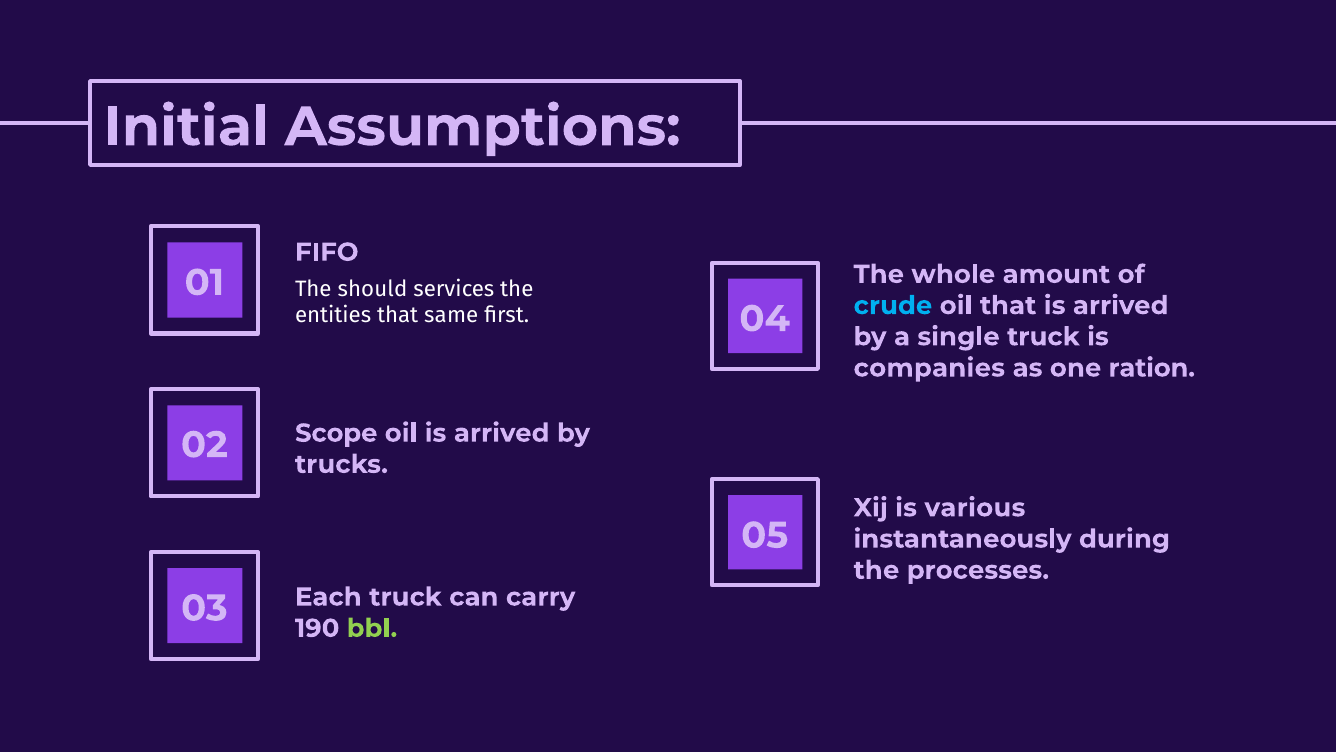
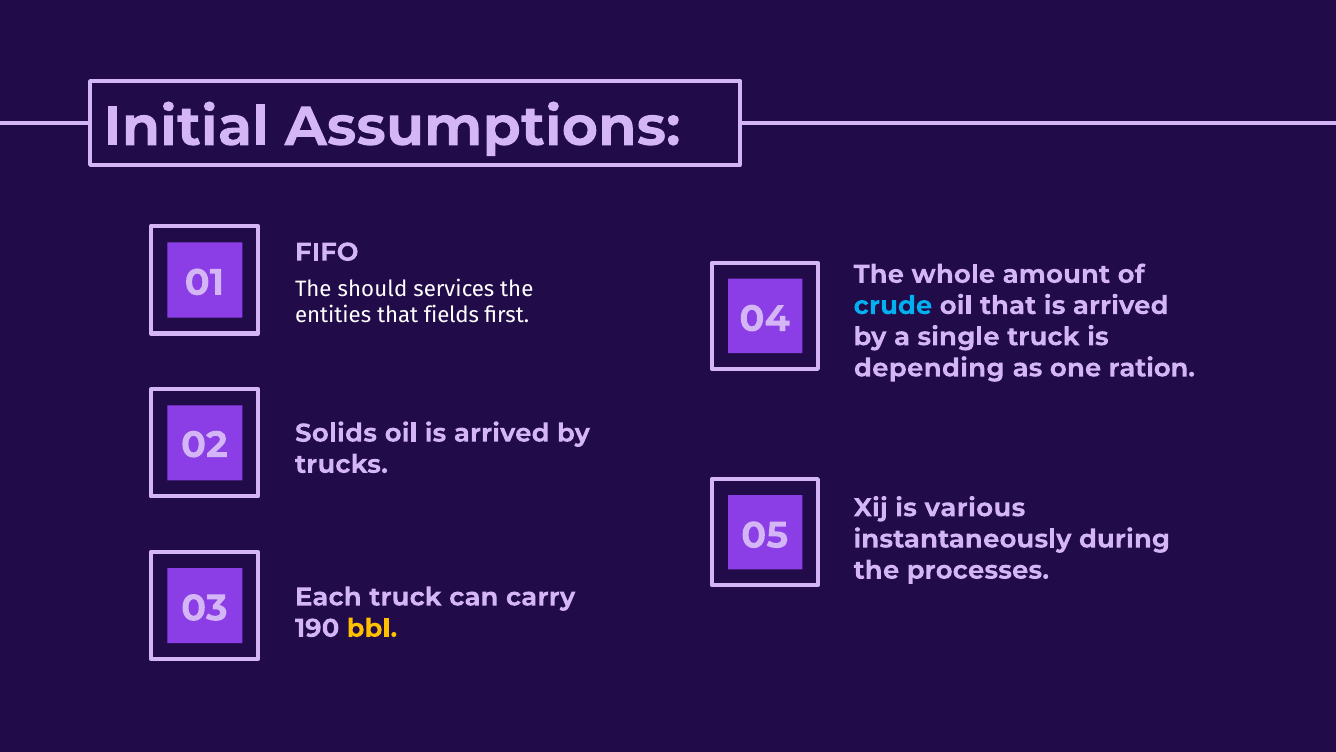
same: same -> fields (451, 315)
companies: companies -> depending (929, 368)
Scope: Scope -> Solids (336, 433)
bbl colour: light green -> yellow (372, 628)
